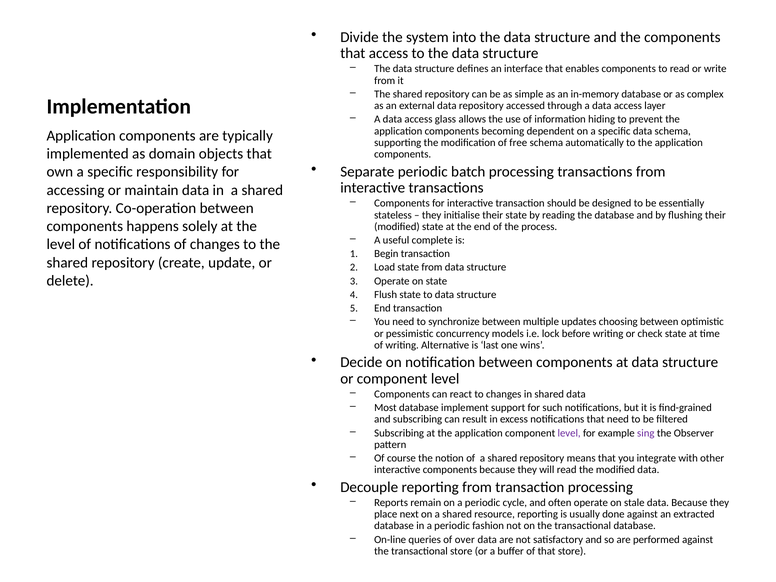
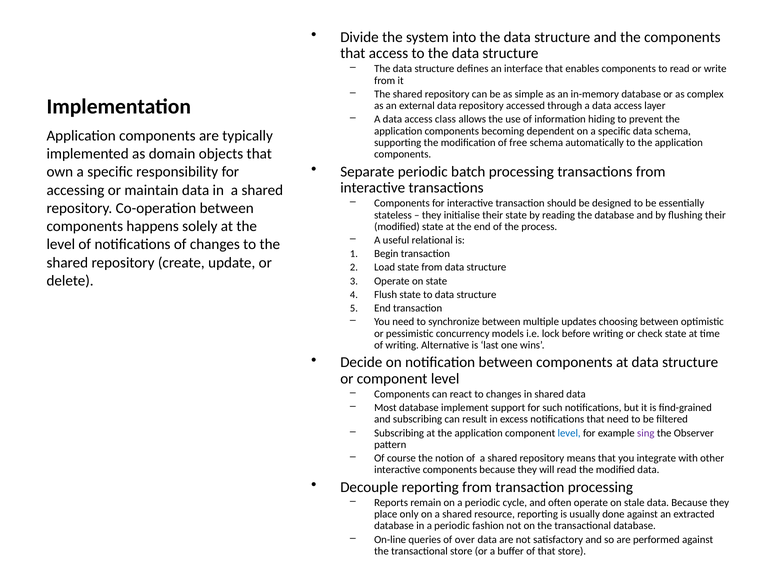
glass: glass -> class (445, 119)
complete: complete -> relational (432, 240)
level colour: purple -> blue (569, 433)
next: next -> only (409, 514)
